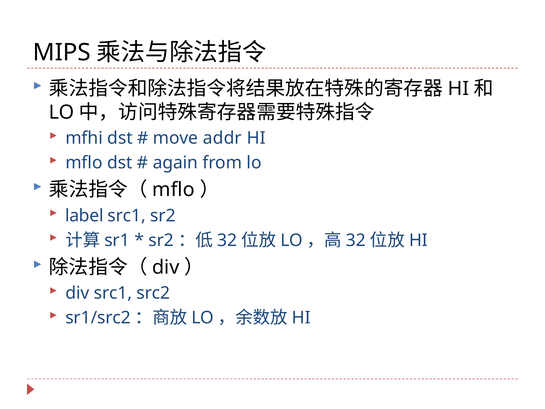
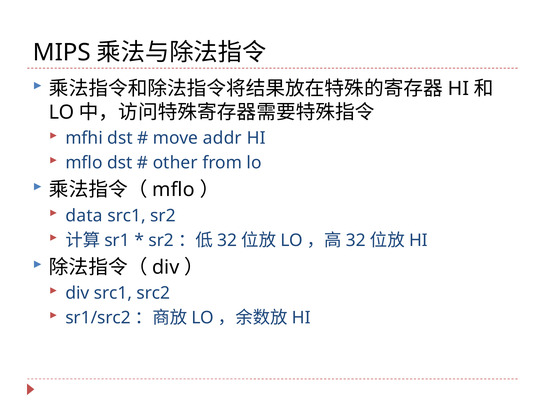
again: again -> other (175, 163)
label: label -> data (84, 215)
